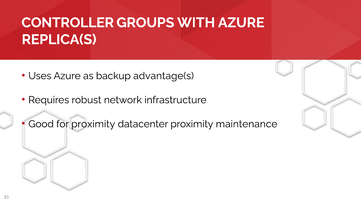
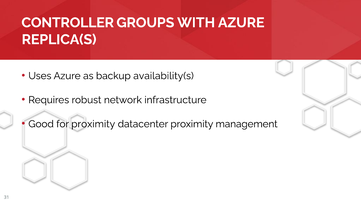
advantage(s: advantage(s -> availability(s (164, 76)
maintenance: maintenance -> management (247, 124)
